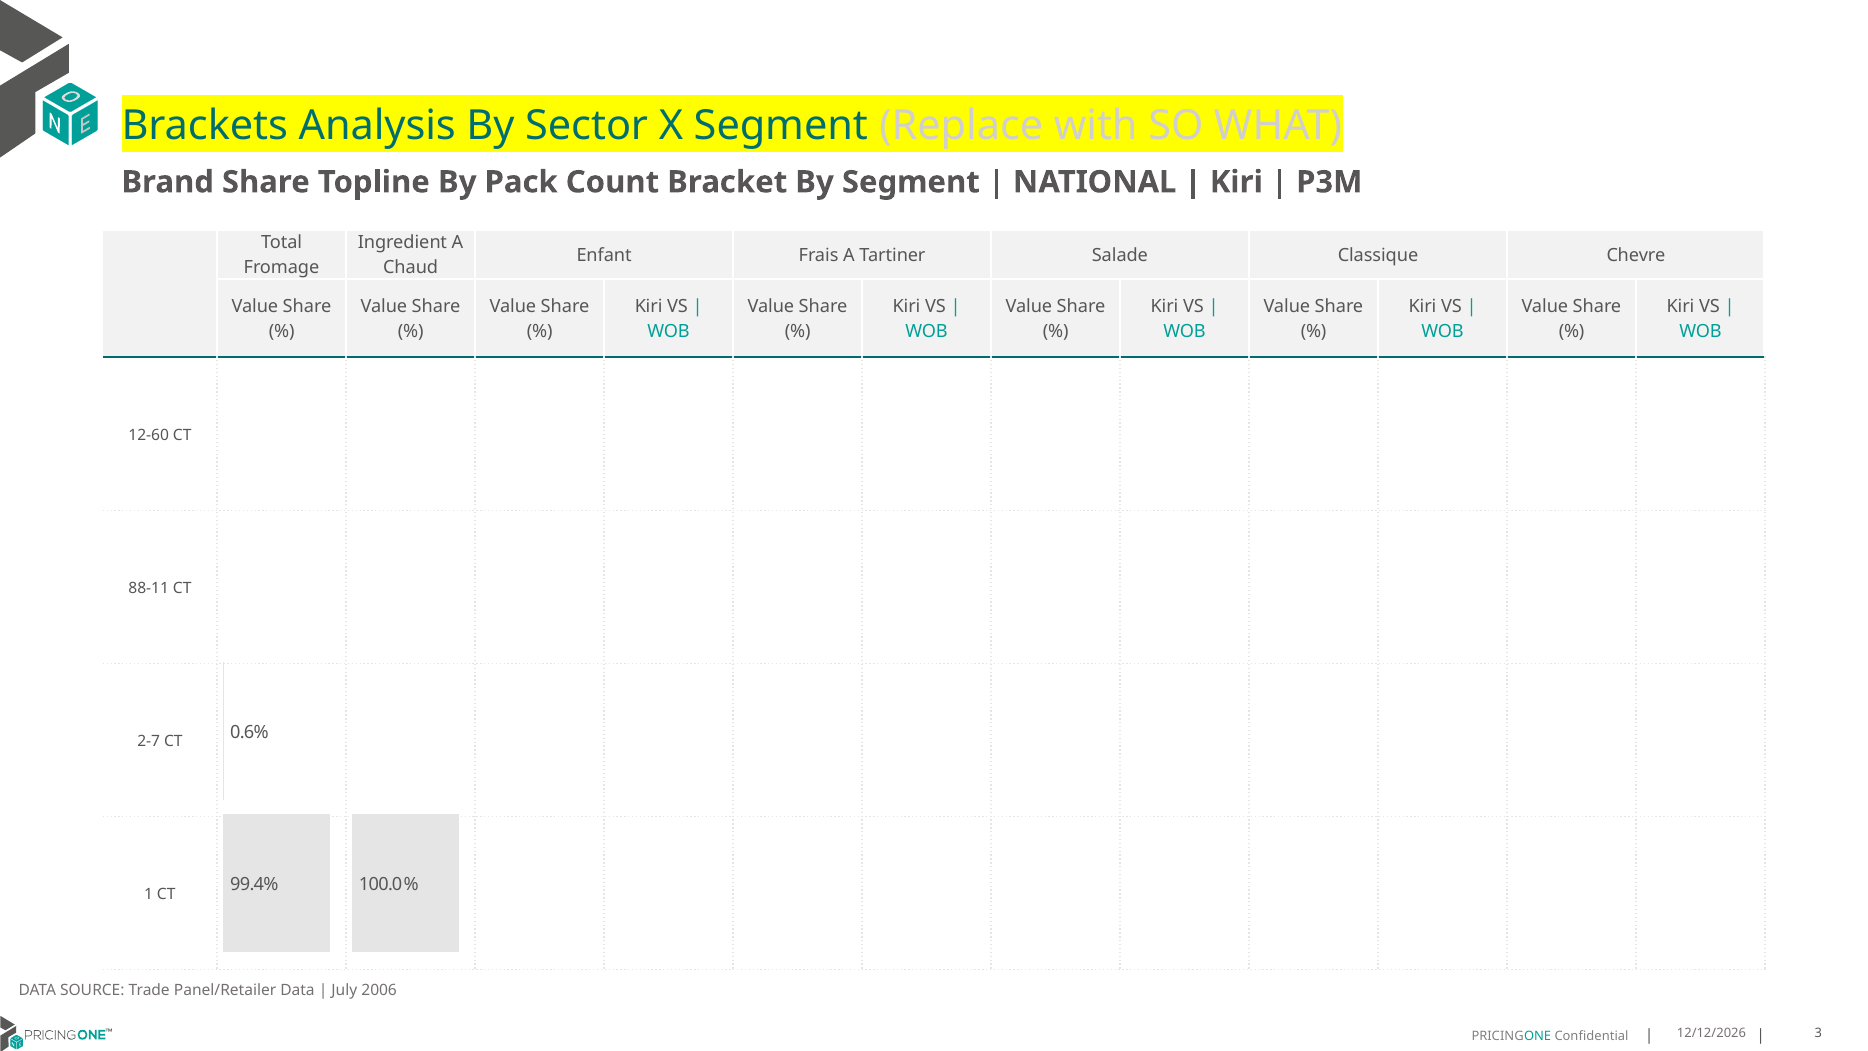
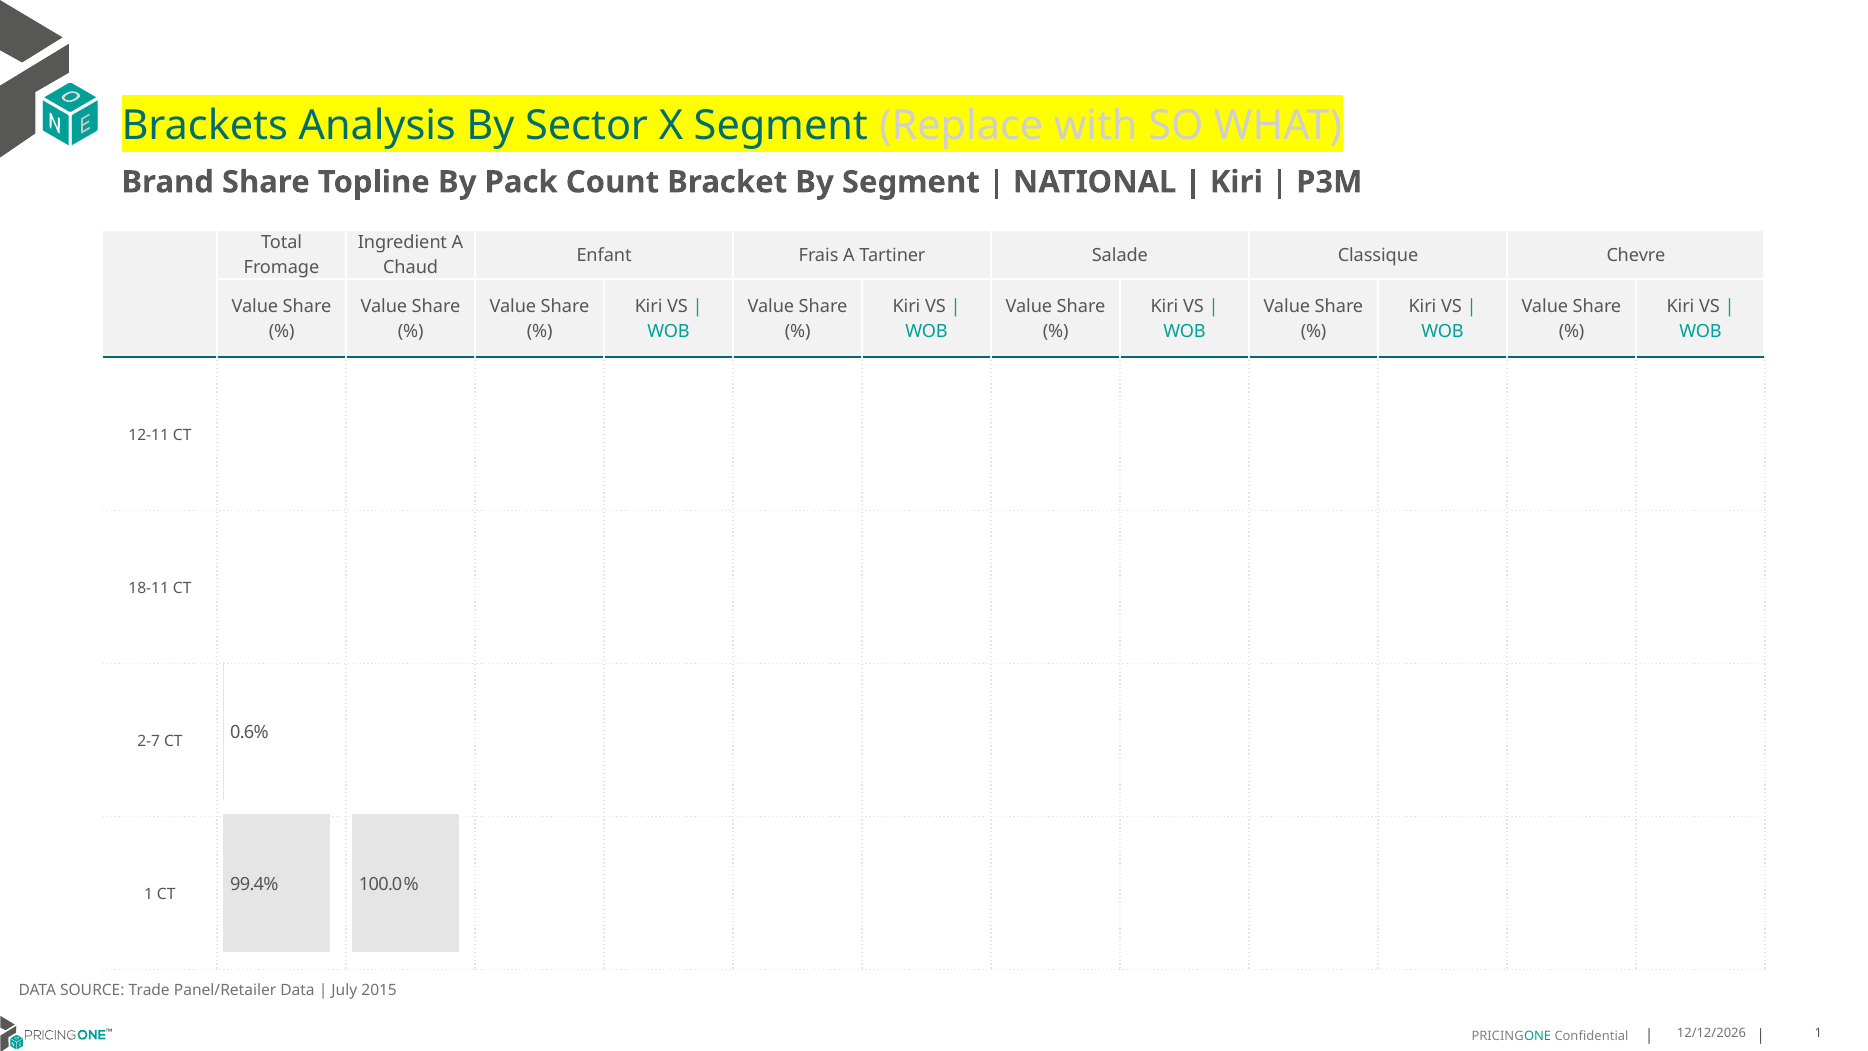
12-60: 12-60 -> 12-11 (149, 435)
88-11: 88-11 -> 18-11 (149, 588)
2006: 2006 -> 2015 (379, 990)
3: 3 -> 1 (1818, 1033)
